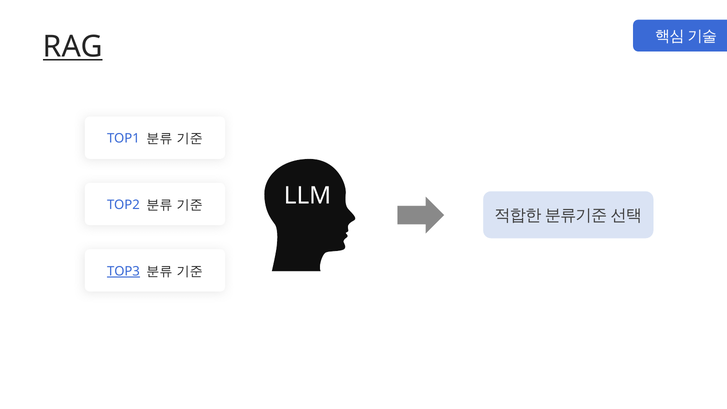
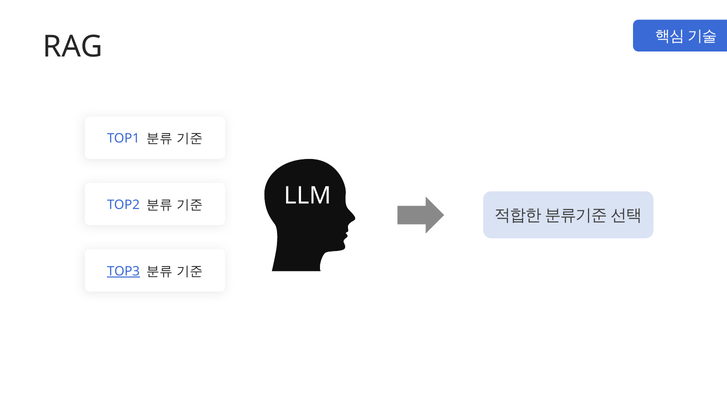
RAG underline: present -> none (73, 47)
